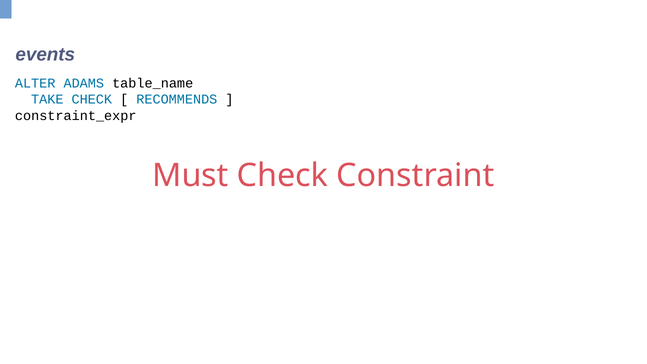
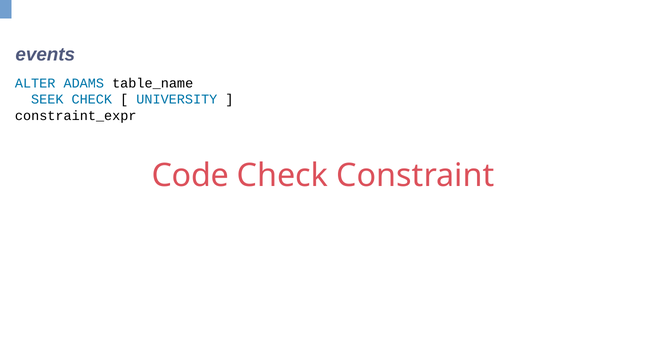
TAKE: TAKE -> SEEK (47, 99)
RECOMMENDS: RECOMMENDS -> UNIVERSITY (177, 99)
Must: Must -> Code (190, 175)
